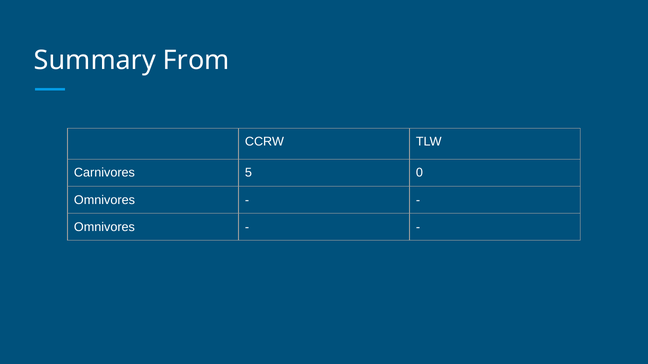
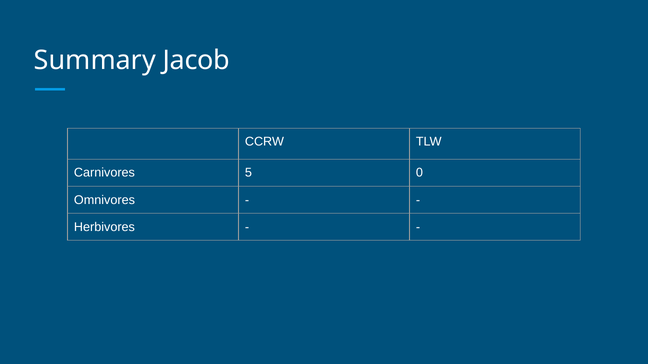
From: From -> Jacob (196, 60)
Omnivores: Omnivores -> Herbivores (104, 227)
